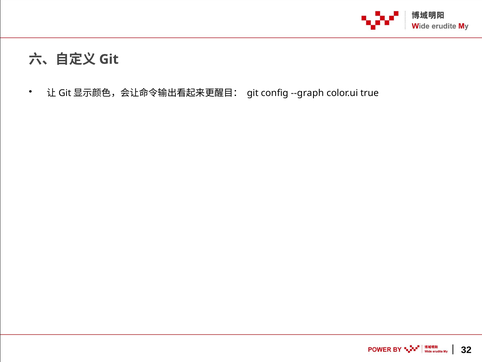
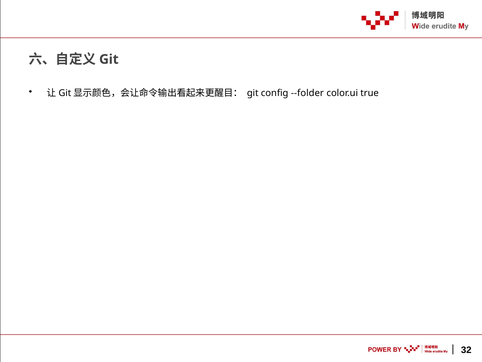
--graph: --graph -> --folder (307, 93)
